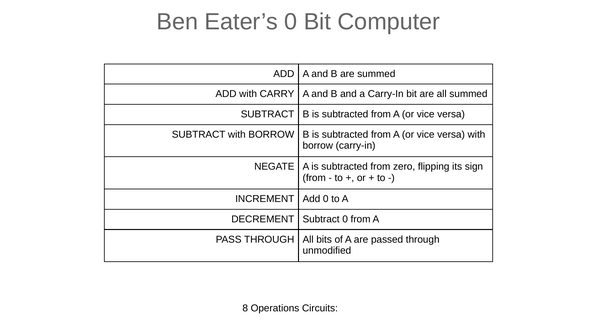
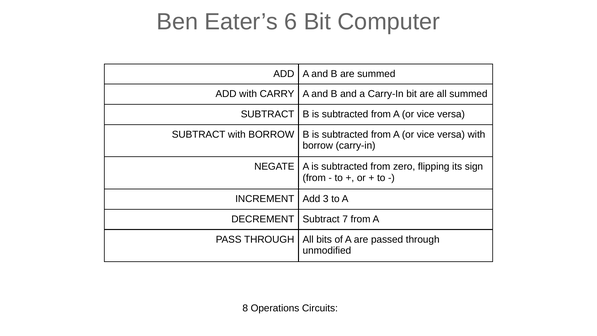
Eater’s 0: 0 -> 6 (291, 22)
Add 0: 0 -> 3 (326, 199)
Subtract 0: 0 -> 7 (345, 219)
